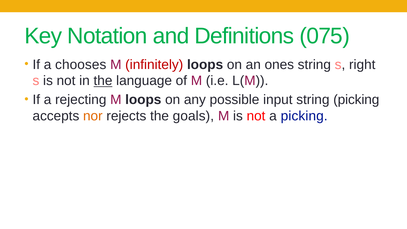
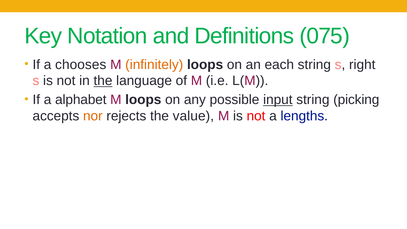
infinitely colour: red -> orange (154, 65)
ones: ones -> each (279, 65)
rejecting: rejecting -> alphabet (81, 100)
input underline: none -> present (278, 100)
goals: goals -> value (193, 116)
a picking: picking -> lengths (304, 116)
